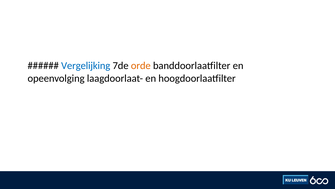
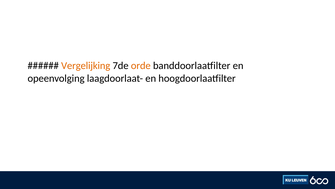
Vergelijking colour: blue -> orange (86, 66)
